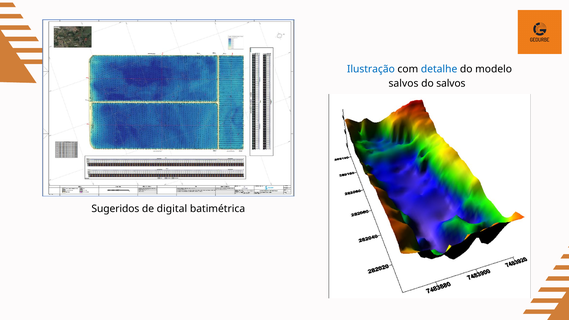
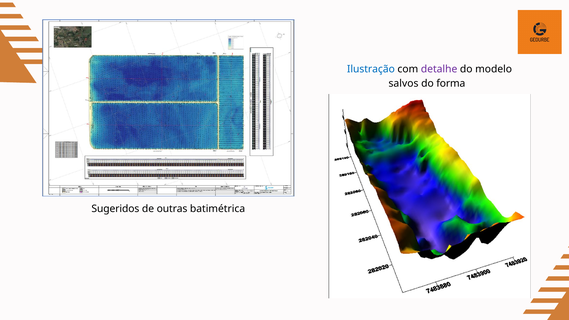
detalhe colour: blue -> purple (439, 69)
do salvos: salvos -> forma (451, 83)
digital: digital -> outras (172, 209)
